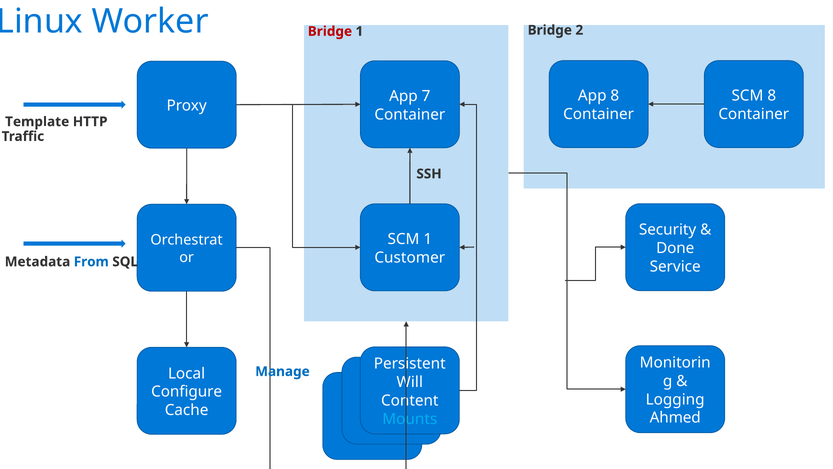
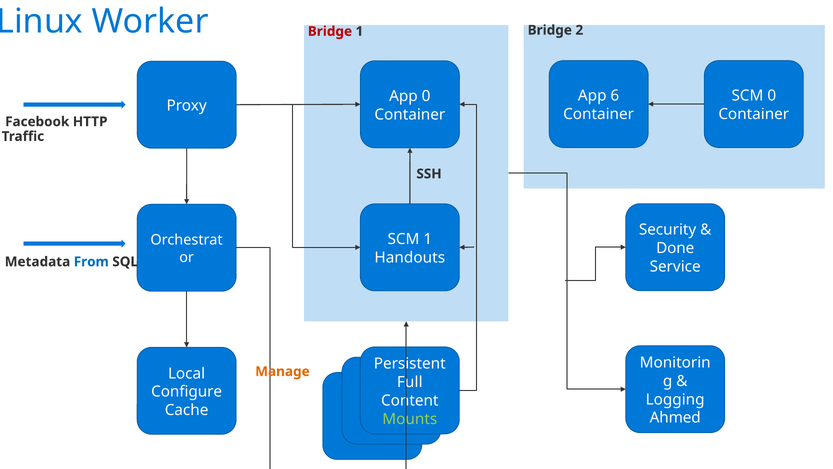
App 8: 8 -> 6 (615, 96)
SCM 8: 8 -> 0 (772, 96)
App 7: 7 -> 0 (426, 96)
Template: Template -> Facebook (37, 122)
Customer: Customer -> Handouts (410, 257)
Manage colour: blue -> orange (282, 371)
Will: Will -> Full (410, 382)
Mounts colour: light blue -> light green (410, 419)
